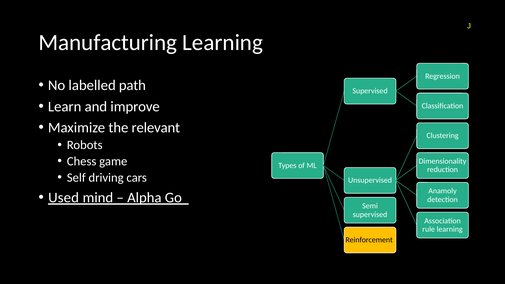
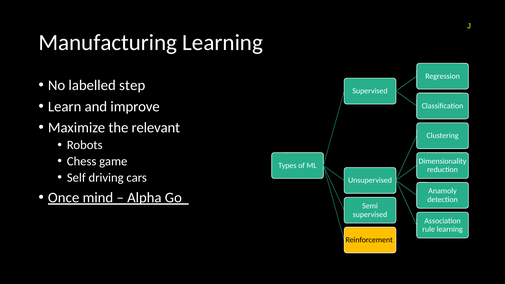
path: path -> step (132, 85)
Used: Used -> Once (64, 198)
